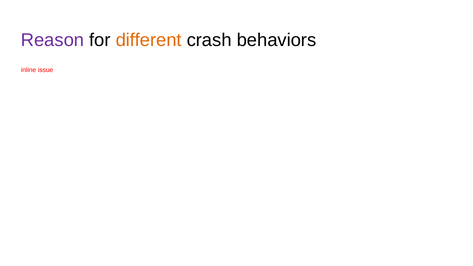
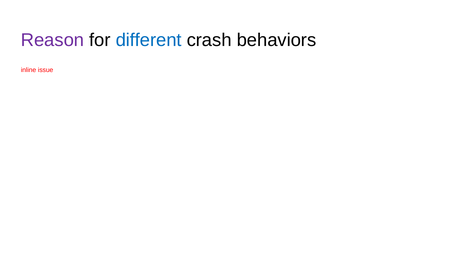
different colour: orange -> blue (149, 40)
